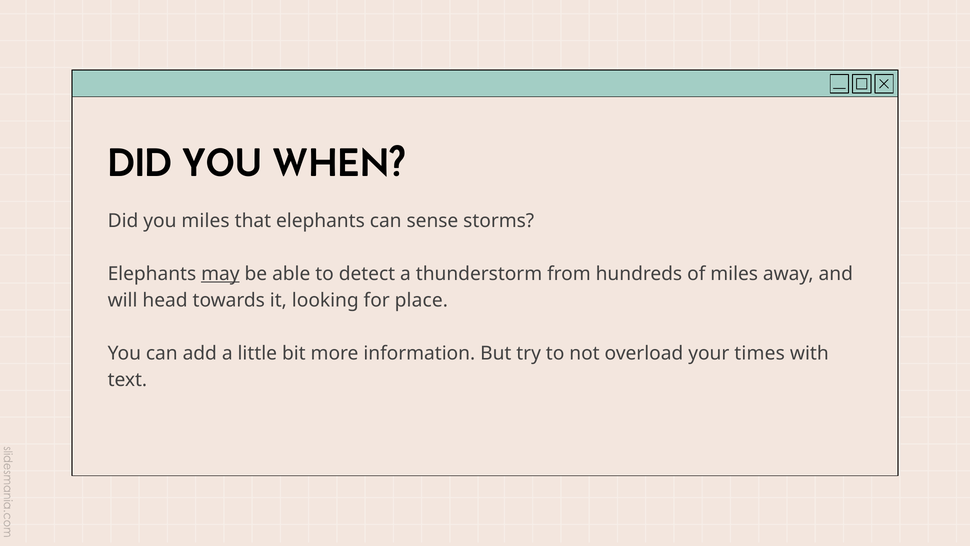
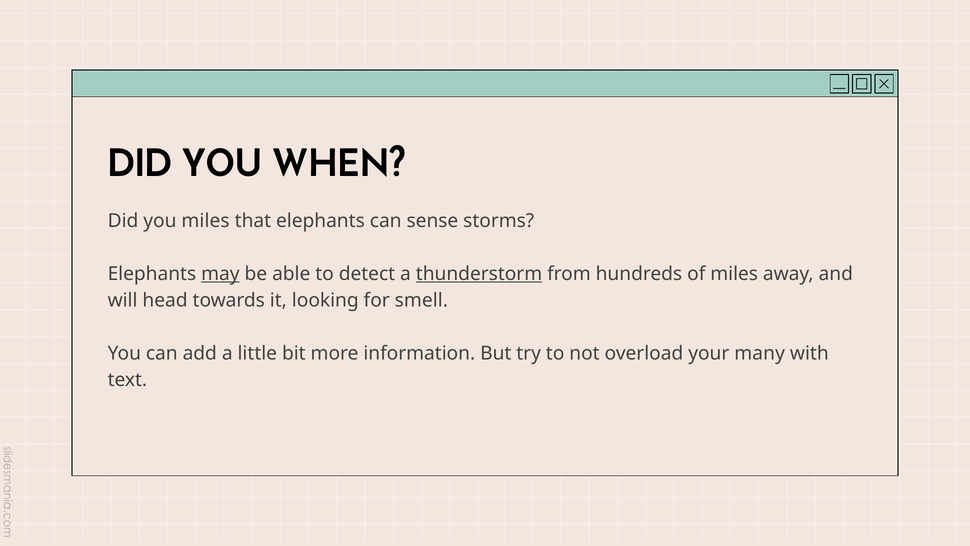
thunderstorm underline: none -> present (479, 274)
place: place -> smell (421, 300)
times: times -> many (760, 353)
